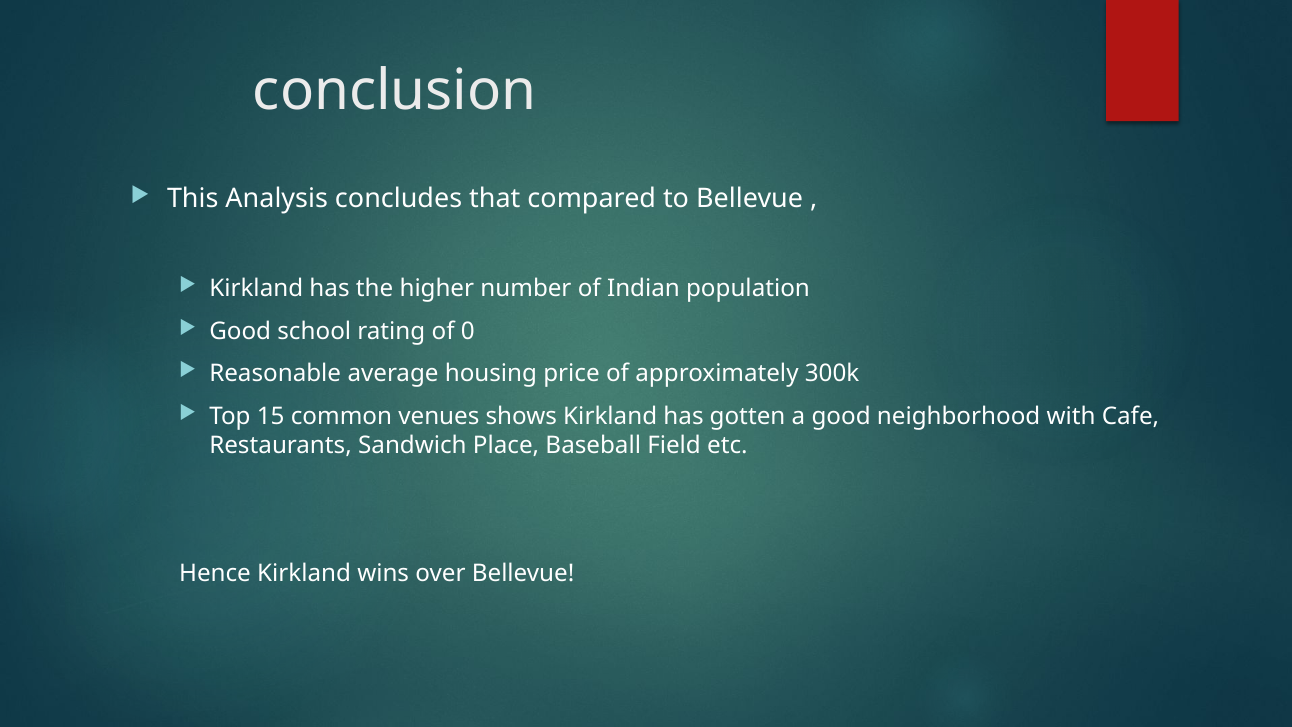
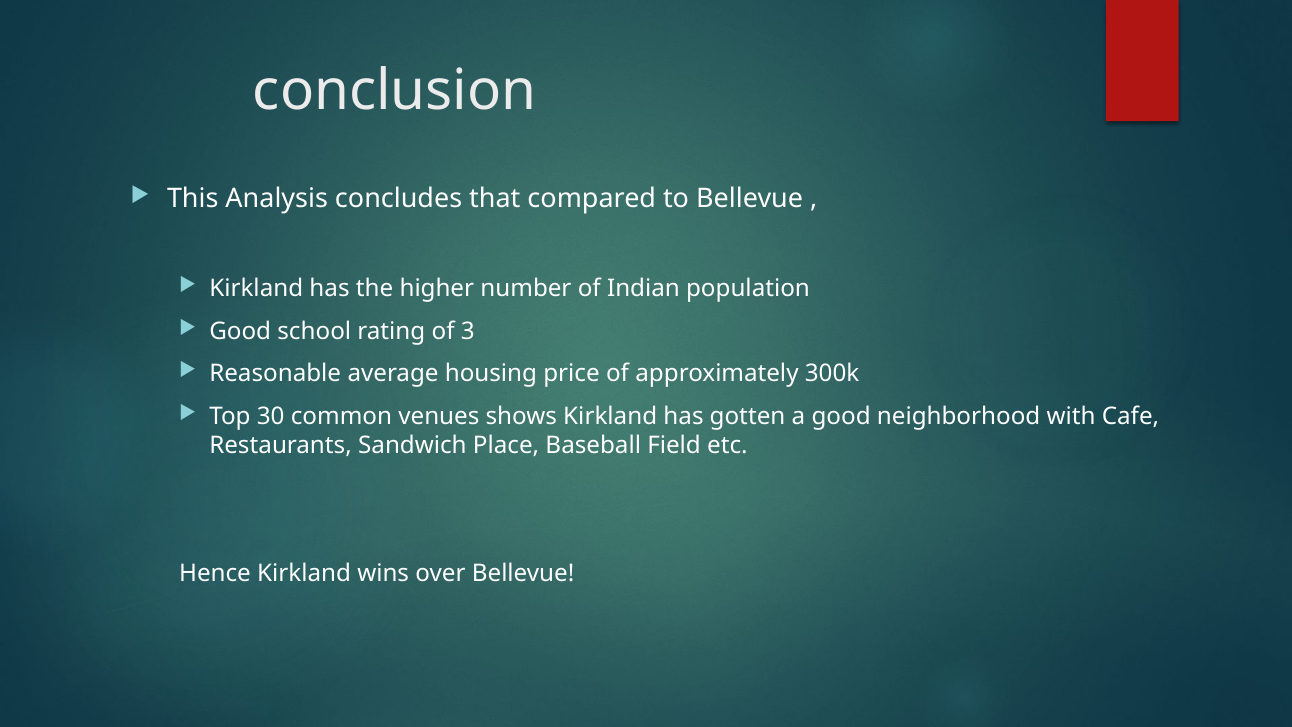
0: 0 -> 3 (468, 331)
15: 15 -> 30 (271, 416)
